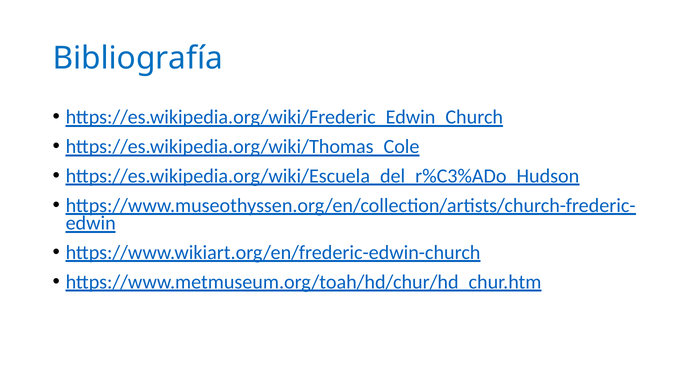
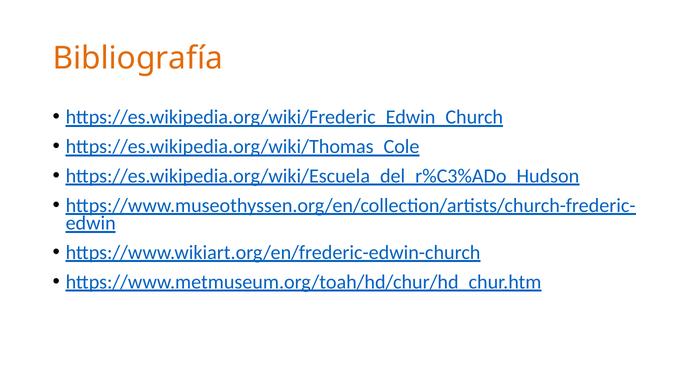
Bibliografía colour: blue -> orange (138, 58)
